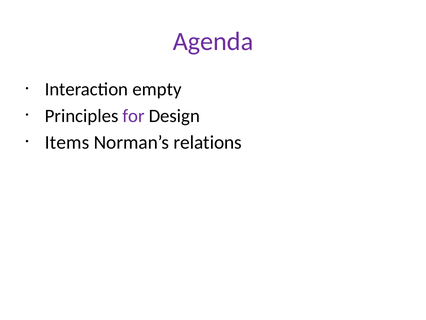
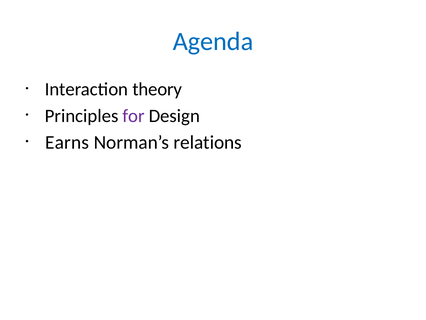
Agenda colour: purple -> blue (213, 41)
empty: empty -> theory (157, 89)
Items: Items -> Earns (67, 142)
